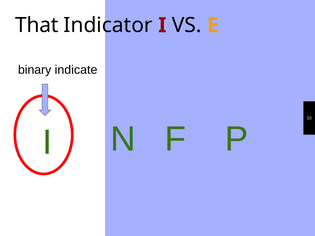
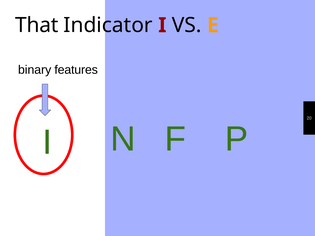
indicate: indicate -> features (76, 70)
